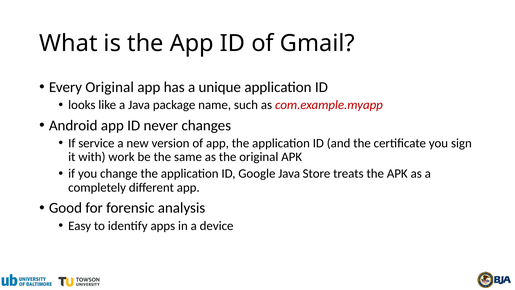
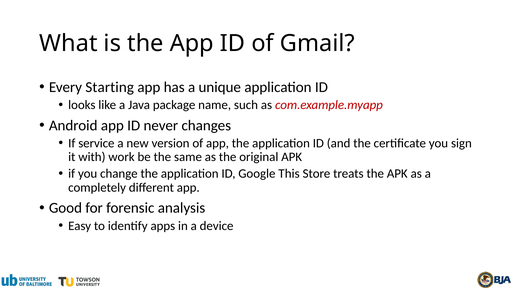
Every Original: Original -> Starting (110, 87)
Google Java: Java -> This (289, 173)
